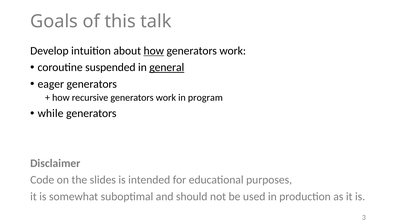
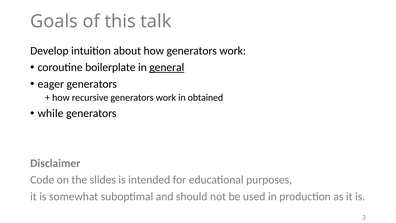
how underline: present -> none (154, 51)
suspended: suspended -> boilerplate (110, 67)
program: program -> obtained (205, 98)
